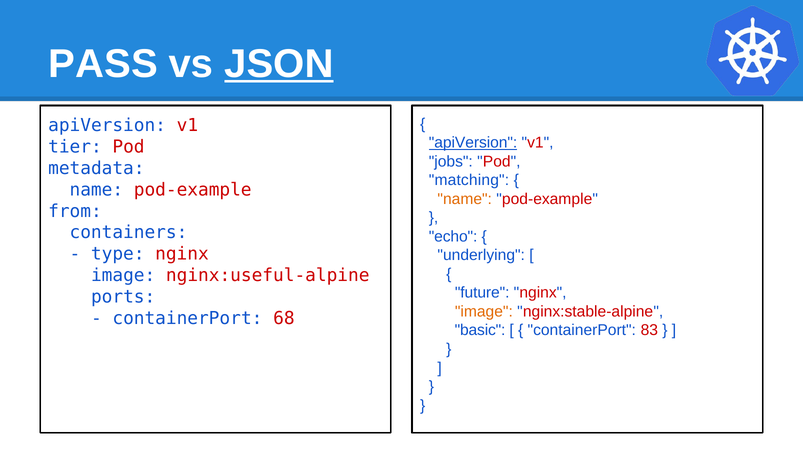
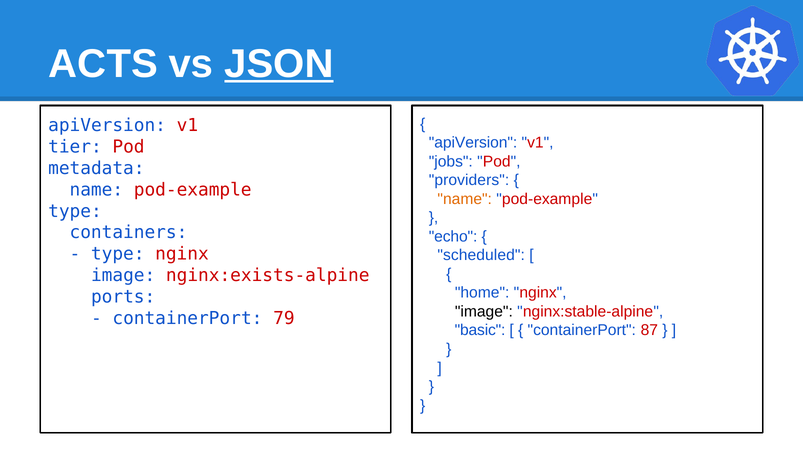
PASS: PASS -> ACTS (103, 64)
apiVersion underline: present -> none (473, 143)
matching: matching -> providers (469, 180)
from: from -> type (75, 211)
underlying: underlying -> scheduled (481, 255)
nginx:useful-alpine: nginx:useful-alpine -> nginx:exists-alpine (268, 275)
future: future -> home (482, 293)
image colour: orange -> black (484, 311)
68: 68 -> 79 (284, 318)
83: 83 -> 87 (649, 330)
